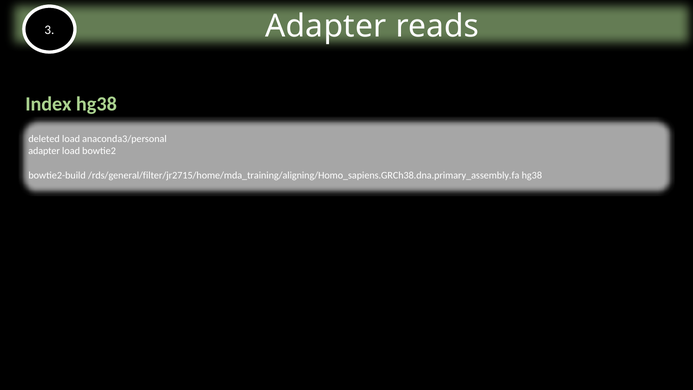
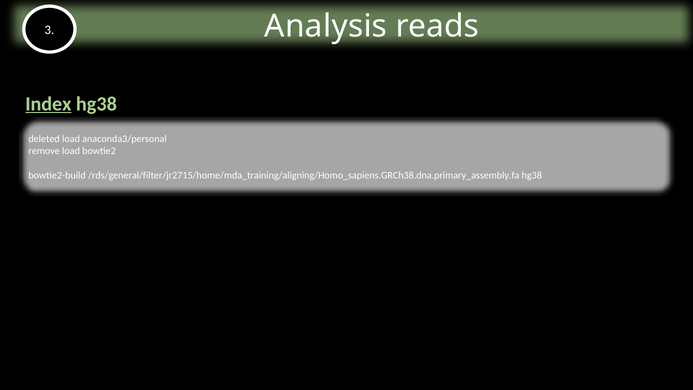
Adapter: Adapter -> Analysis (326, 26)
Index underline: none -> present (48, 104)
adapter: adapter -> remove (44, 151)
